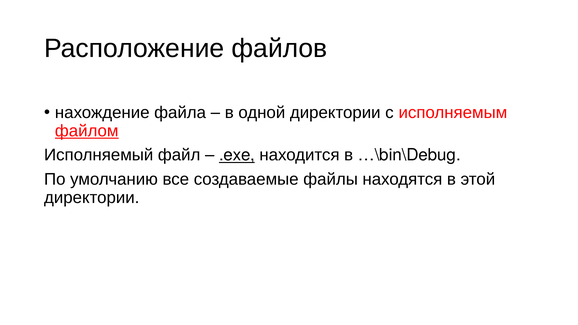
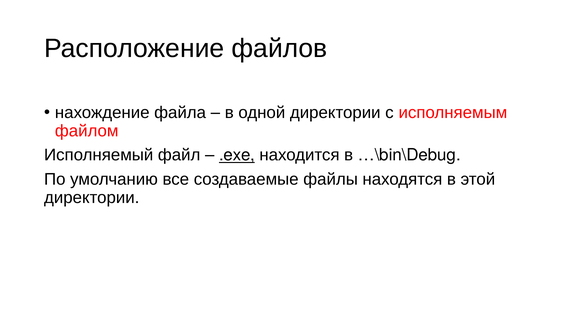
файлом underline: present -> none (87, 131)
